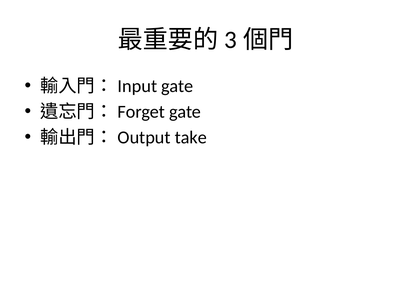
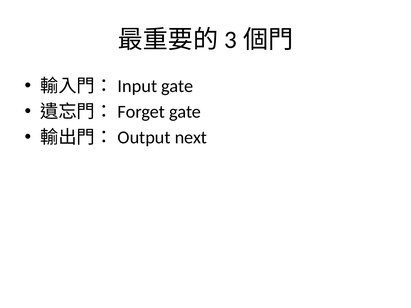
take: take -> next (191, 137)
